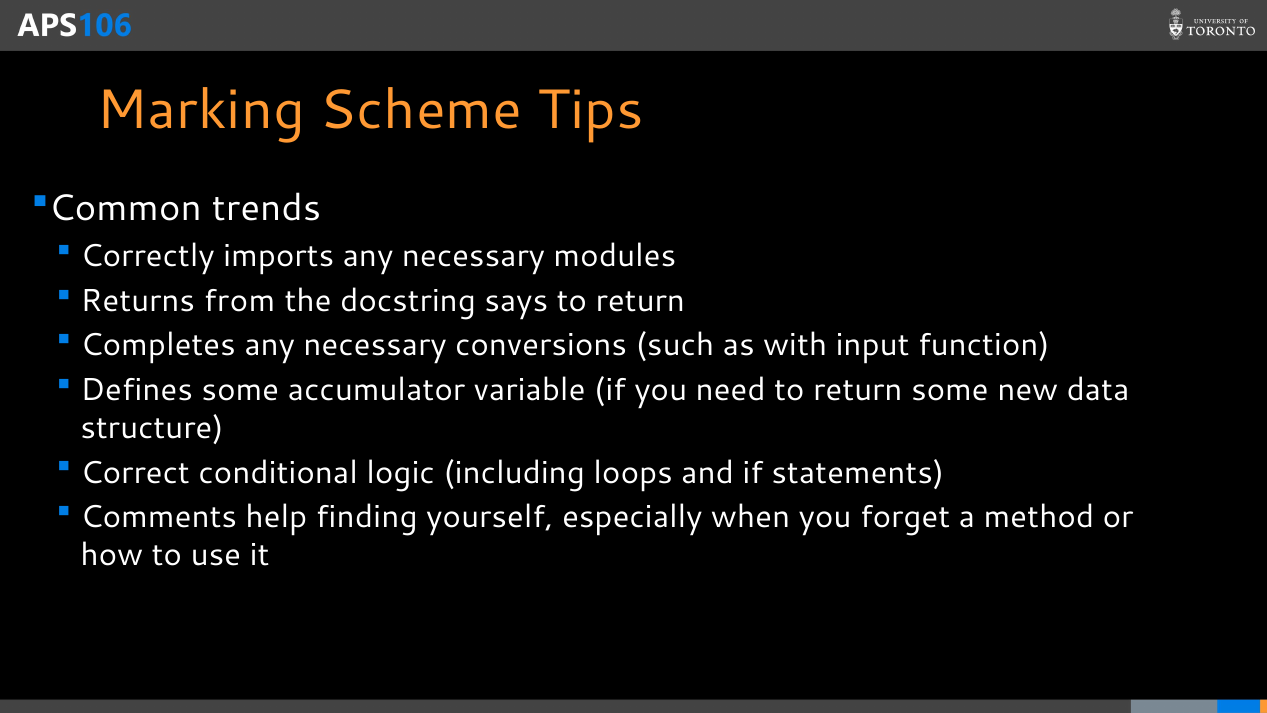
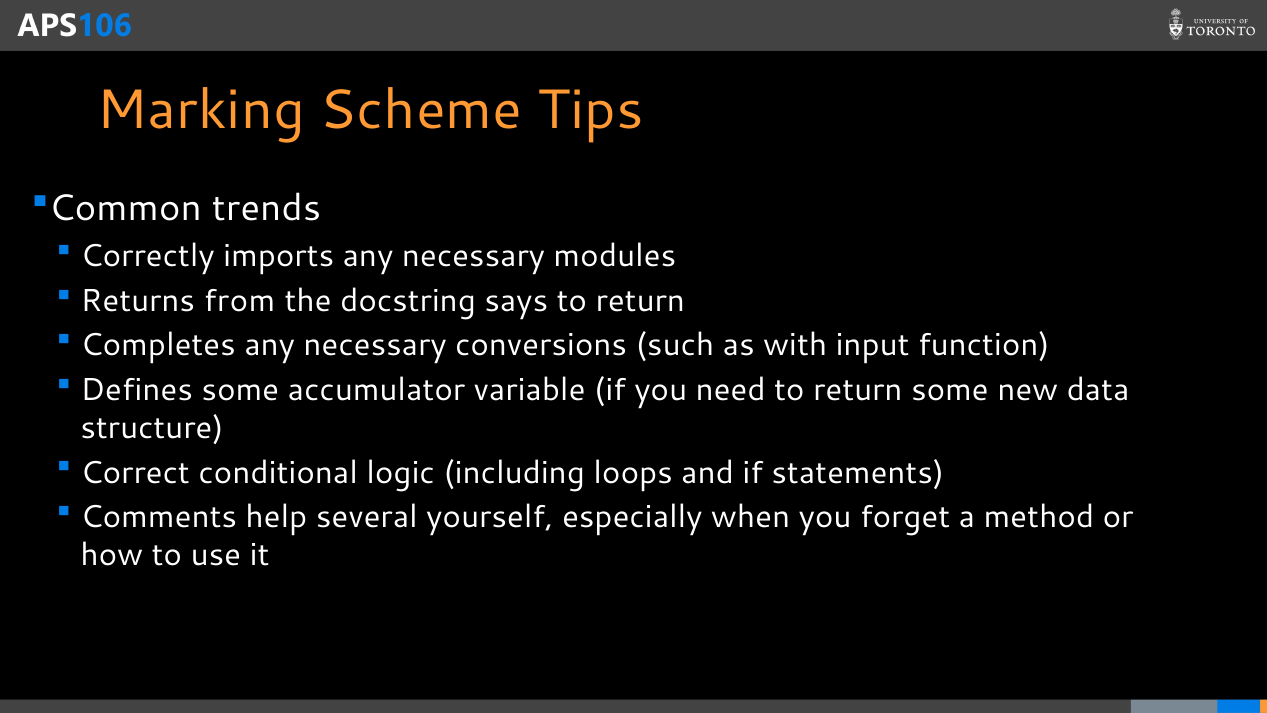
finding: finding -> several (367, 517)
